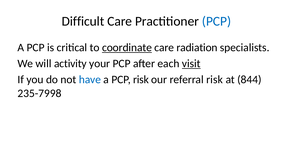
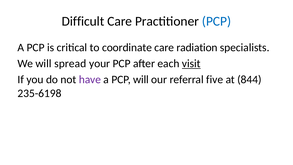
coordinate underline: present -> none (127, 48)
activity: activity -> spread (70, 64)
have colour: blue -> purple (90, 79)
PCP risk: risk -> will (141, 79)
referral risk: risk -> five (215, 79)
235-7998: 235-7998 -> 235-6198 (39, 93)
